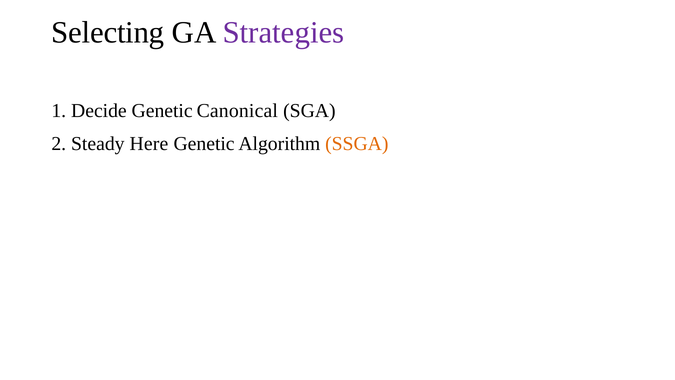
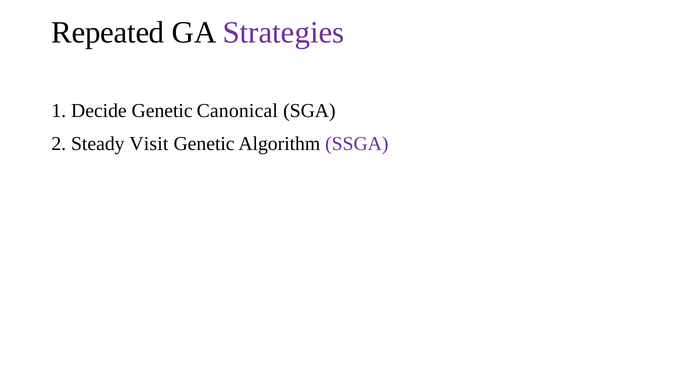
Selecting: Selecting -> Repeated (108, 32)
Here: Here -> Visit (149, 144)
SSGA colour: orange -> purple (357, 144)
